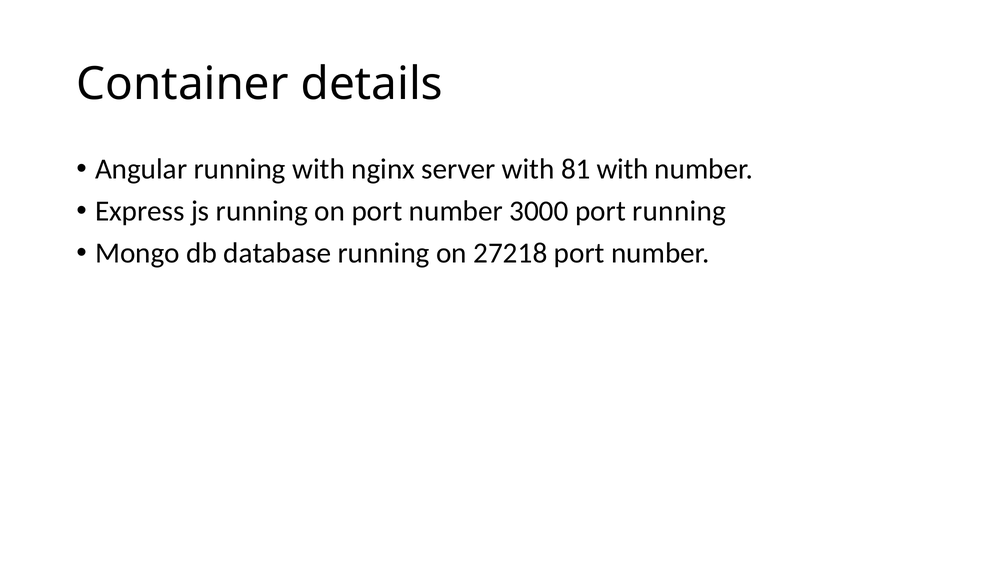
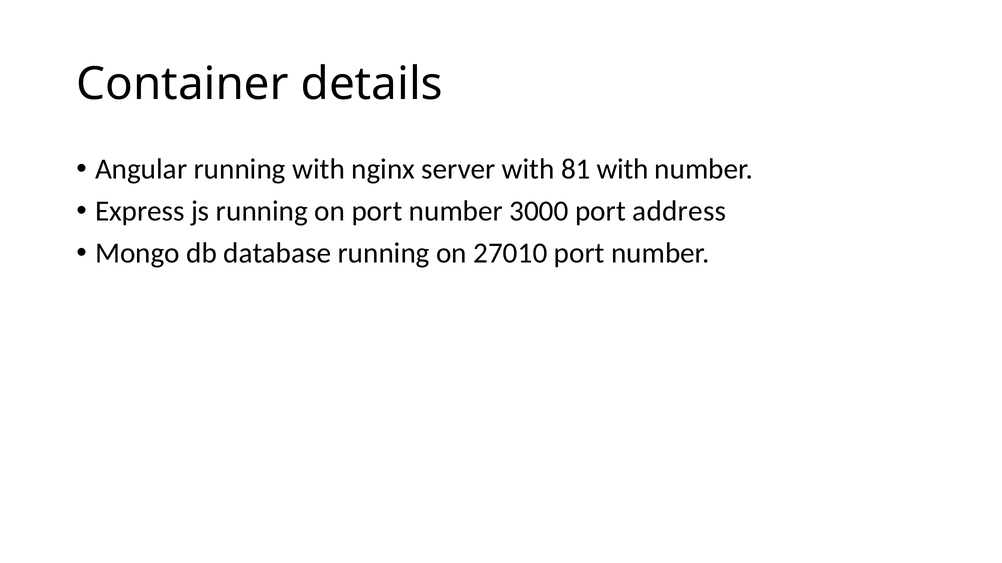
port running: running -> address (679, 211)
27218: 27218 -> 27010 (510, 253)
